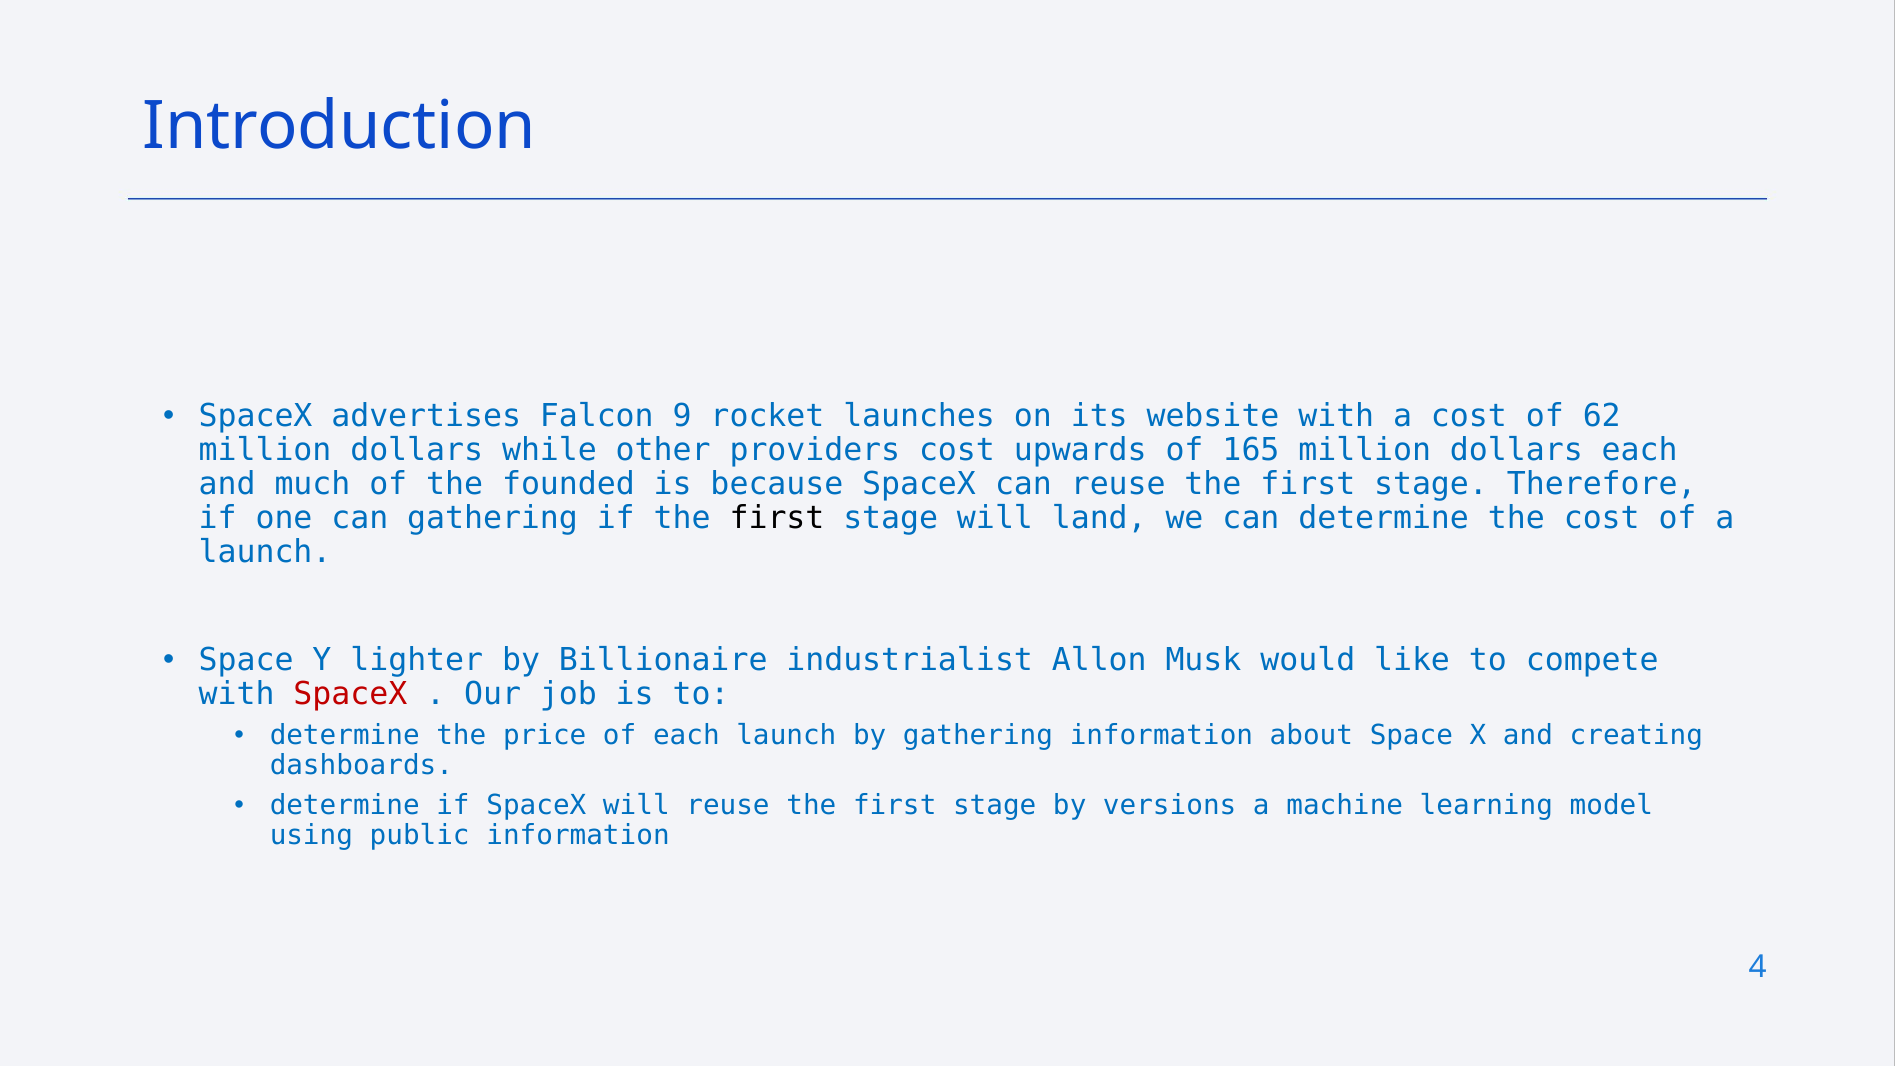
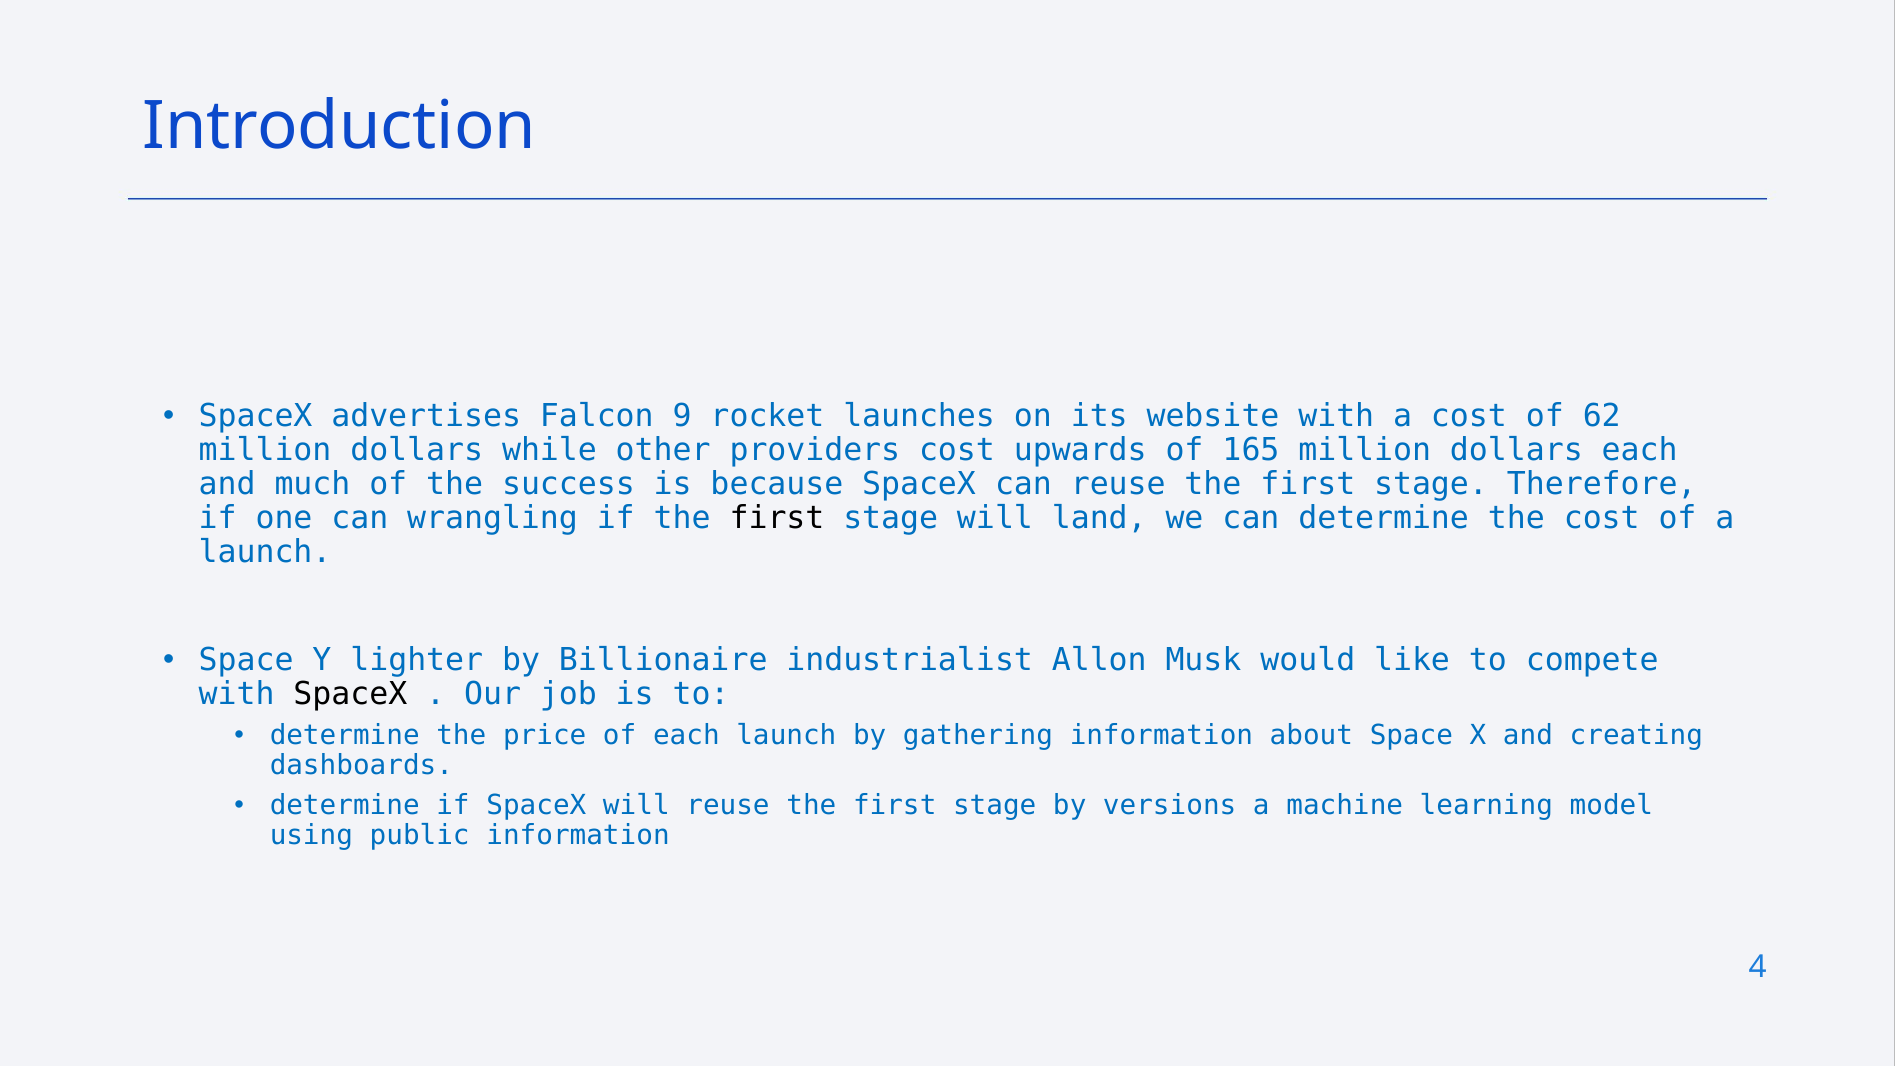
founded: founded -> success (568, 484)
can gathering: gathering -> wrangling (493, 518)
SpaceX colour: red -> black (350, 694)
